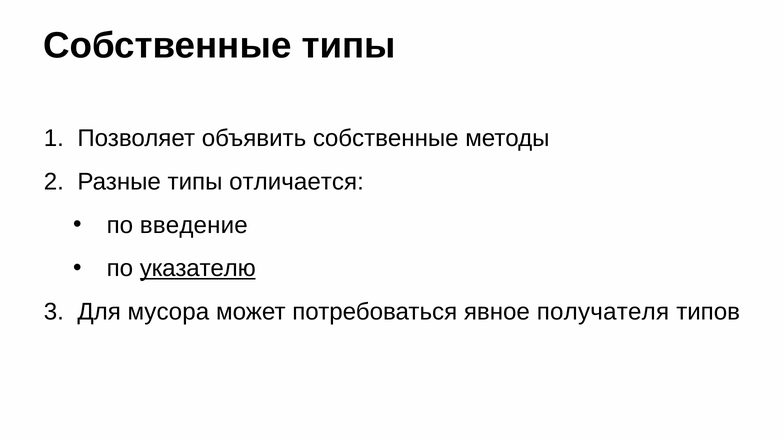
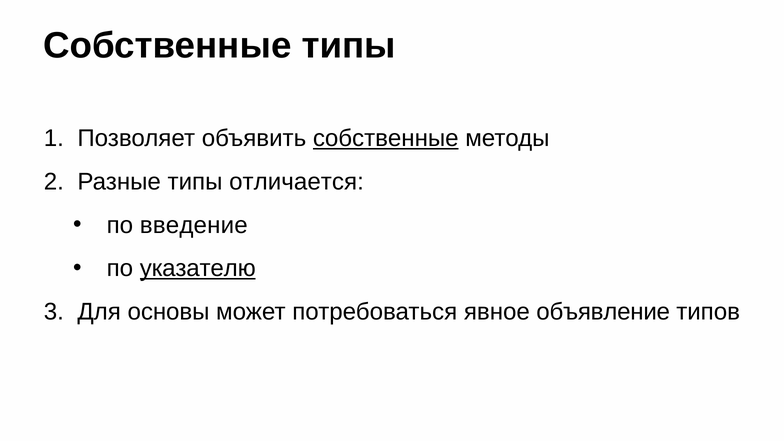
собственные underline: none -> present (386, 138)
мусора: мусора -> основы (169, 312)
получателя: получателя -> объявление (603, 312)
